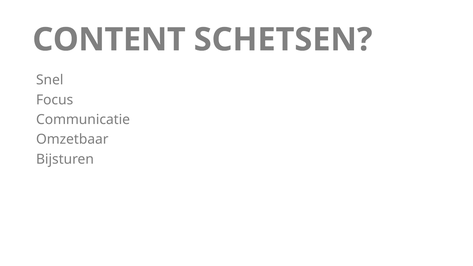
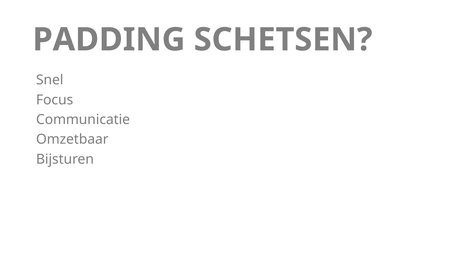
CONTENT: CONTENT -> PADDING (109, 40)
